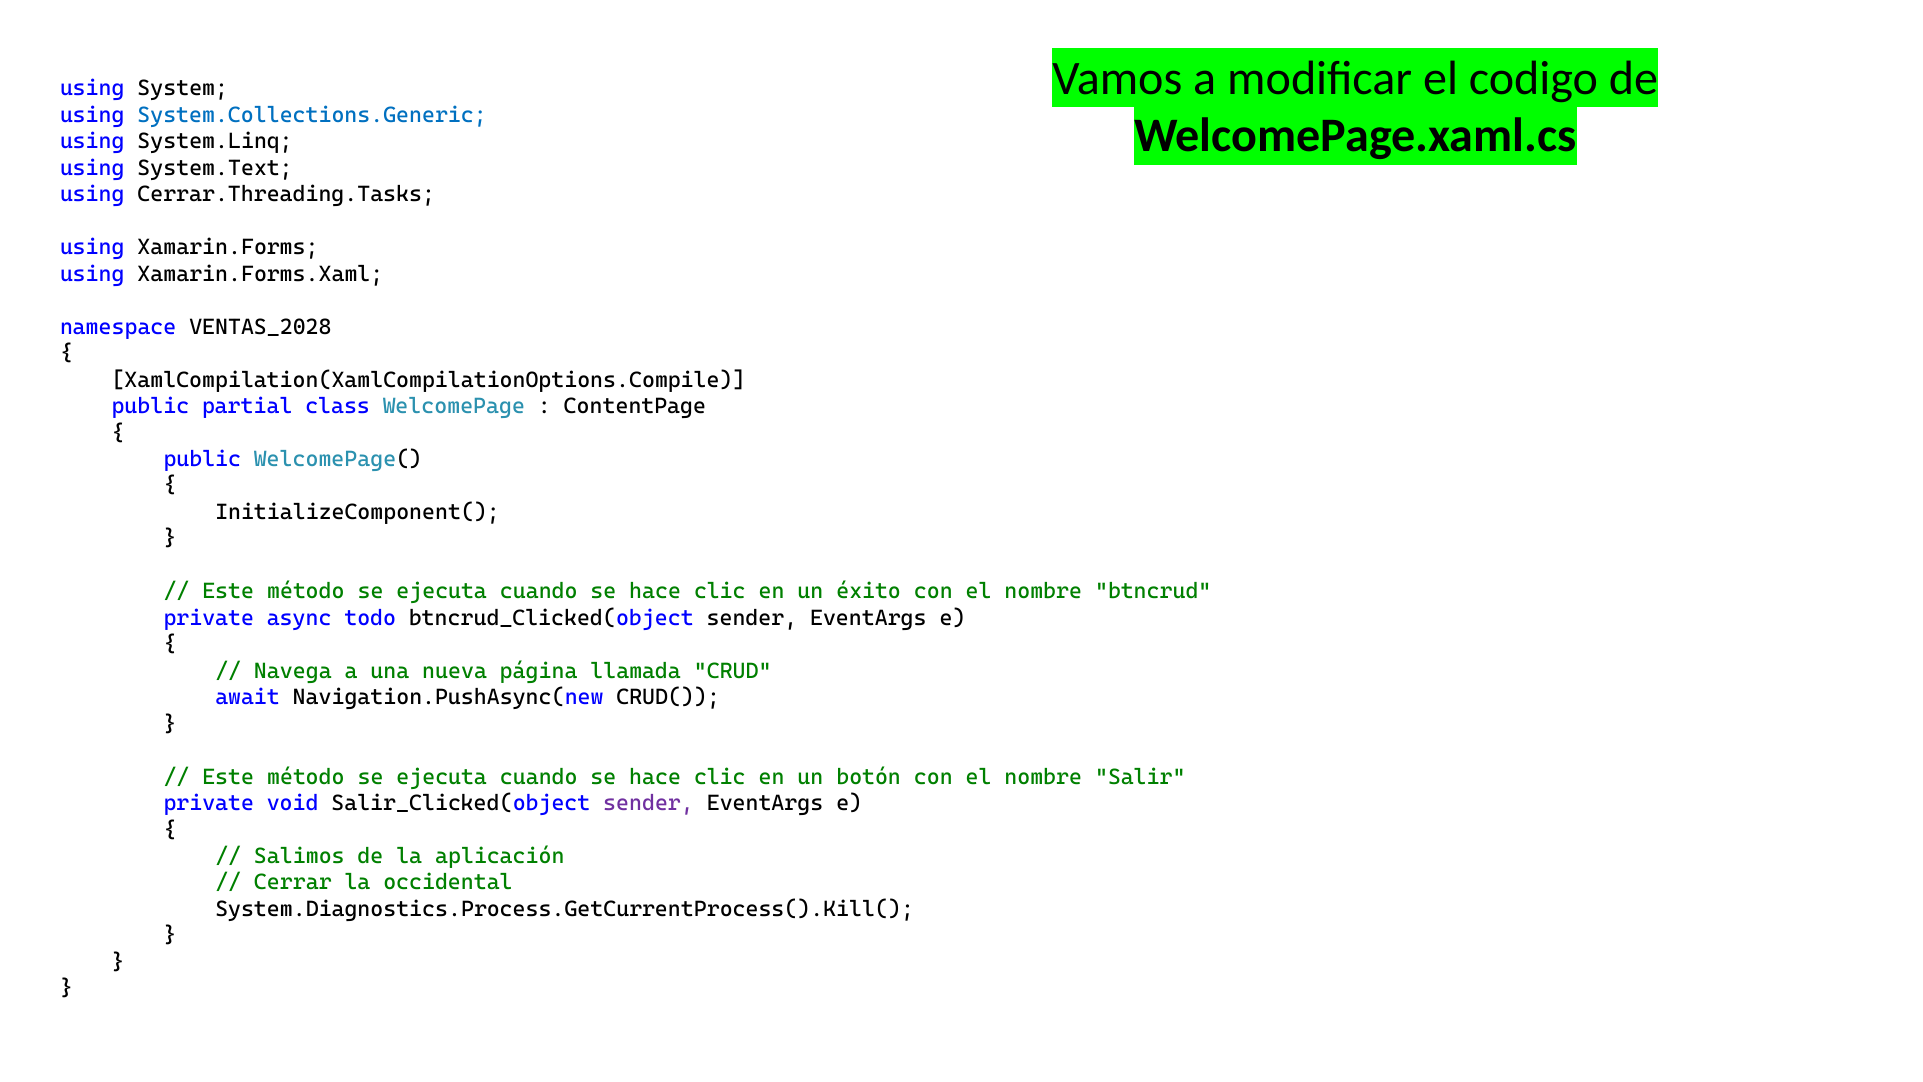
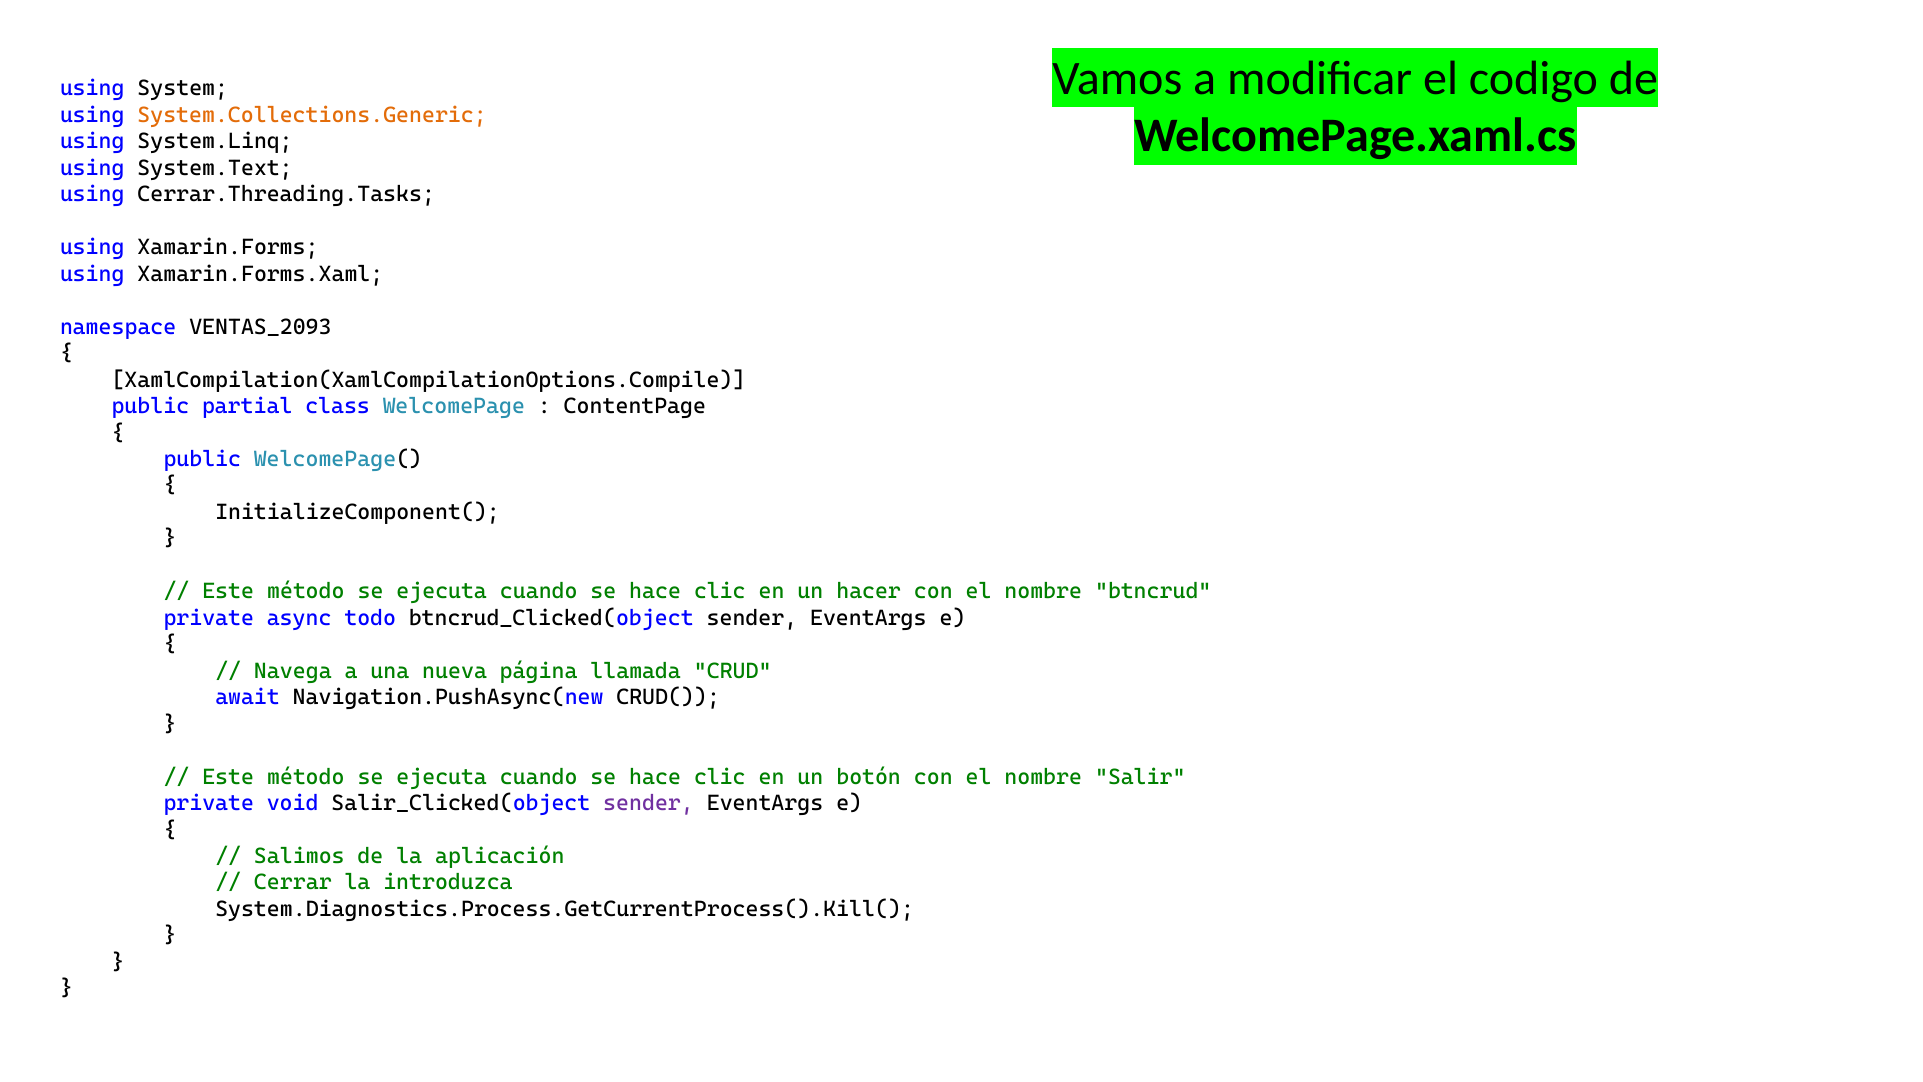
System.Collections.Generic colour: blue -> orange (312, 115)
VENTAS_2028: VENTAS_2028 -> VENTAS_2093 (260, 327)
éxito: éxito -> hacer (869, 591)
occidental: occidental -> introduzca (448, 882)
